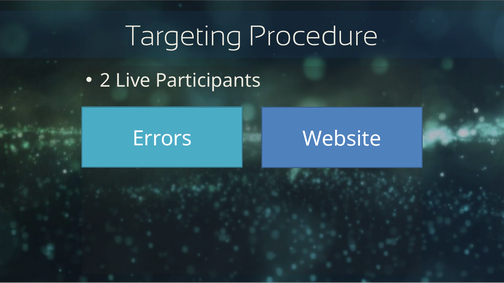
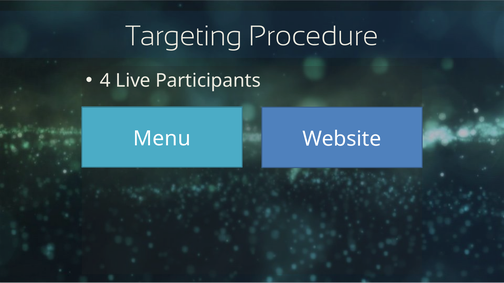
2: 2 -> 4 (105, 81)
Errors: Errors -> Menu (162, 139)
